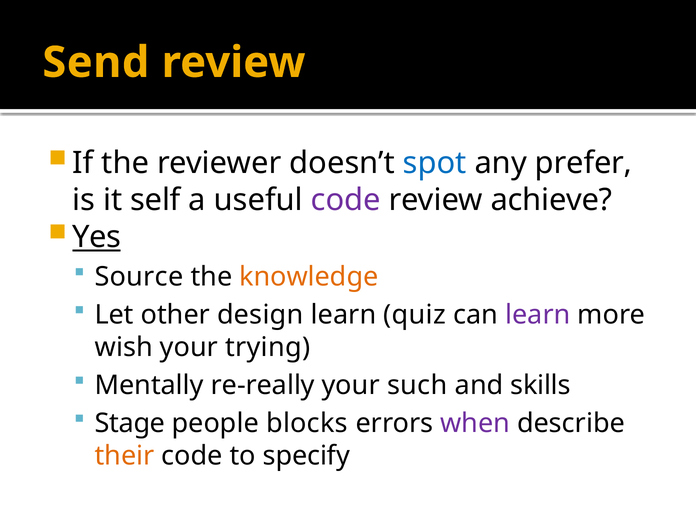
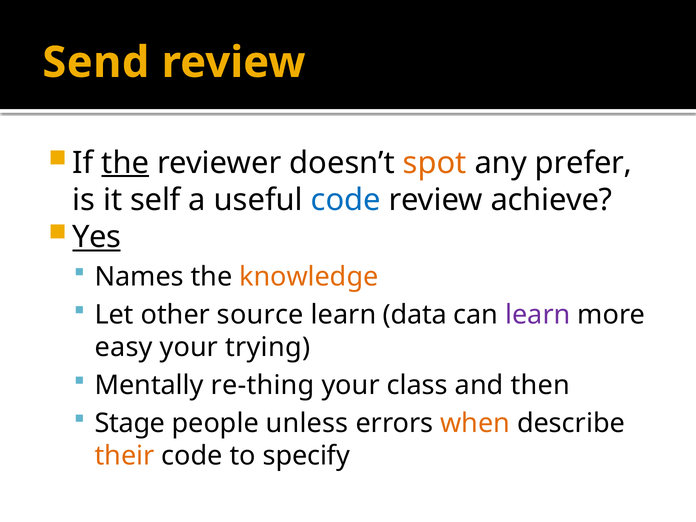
the underline: none -> present (125, 163)
spot colour: blue -> orange (435, 163)
code colour: purple -> blue (346, 200)
Source: Source -> Names (139, 277)
design: design -> source (260, 315)
quiz: quiz -> data (415, 315)
wish: wish -> easy (124, 347)
re-really: re-really -> re-thing (263, 385)
such: such -> class (417, 385)
skills: skills -> then (540, 385)
blocks: blocks -> unless (307, 423)
when colour: purple -> orange (475, 423)
